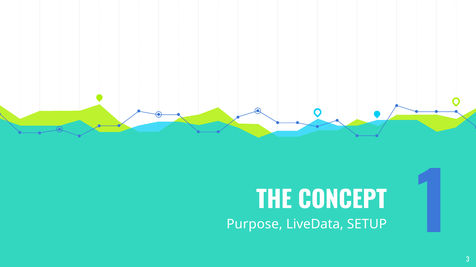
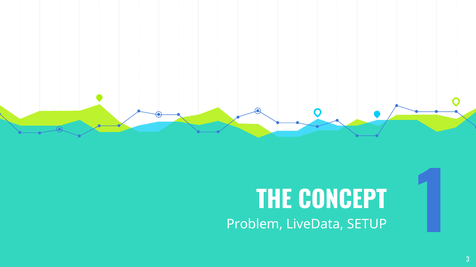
Purpose: Purpose -> Problem (255, 225)
